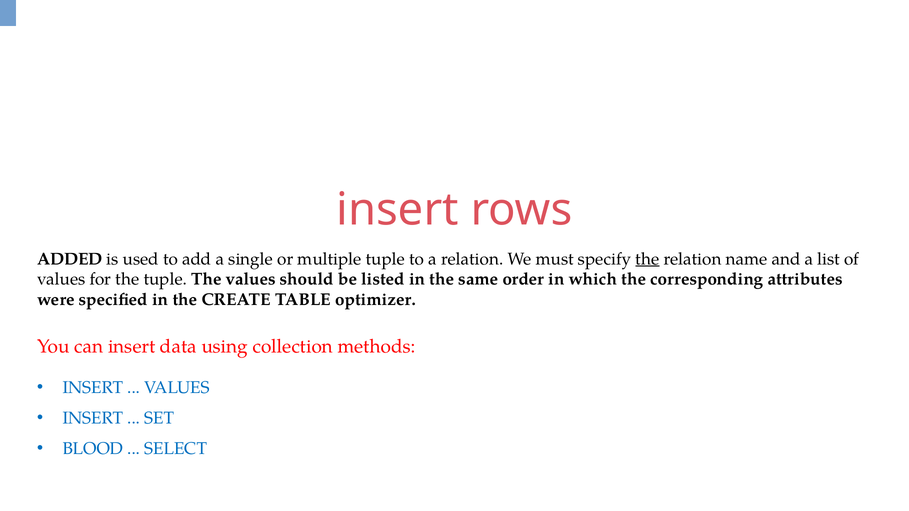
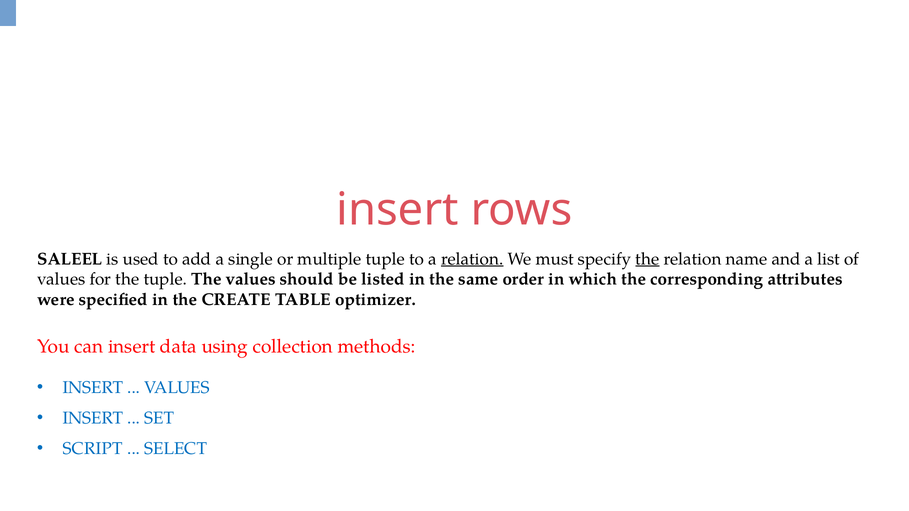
ADDED: ADDED -> SALEEL (70, 259)
relation underline: none -> present (472, 259)
BLOOD: BLOOD -> SCRIPT (93, 449)
